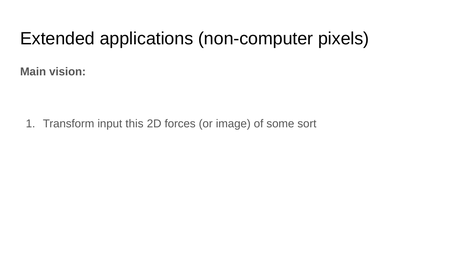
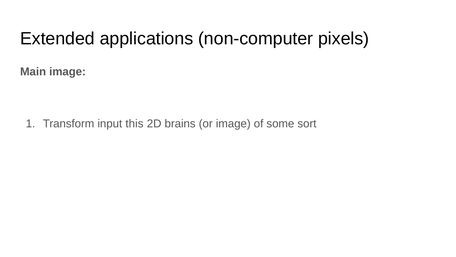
Main vision: vision -> image (68, 72)
forces: forces -> brains (180, 123)
